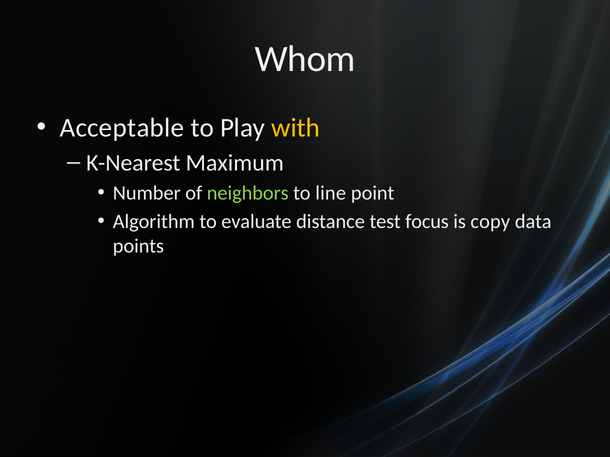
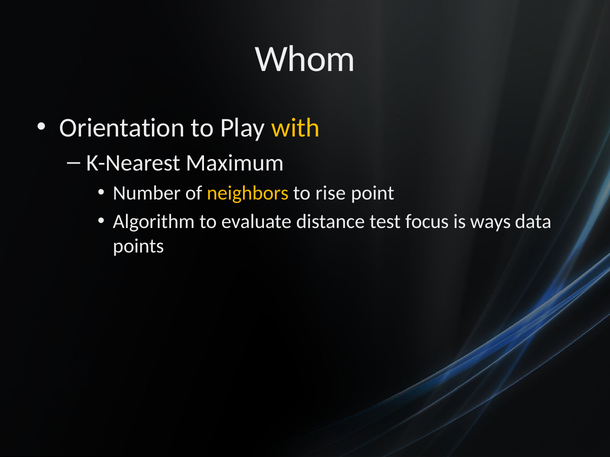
Acceptable: Acceptable -> Orientation (122, 128)
neighbors colour: light green -> yellow (248, 193)
line: line -> rise (331, 193)
copy: copy -> ways (490, 222)
